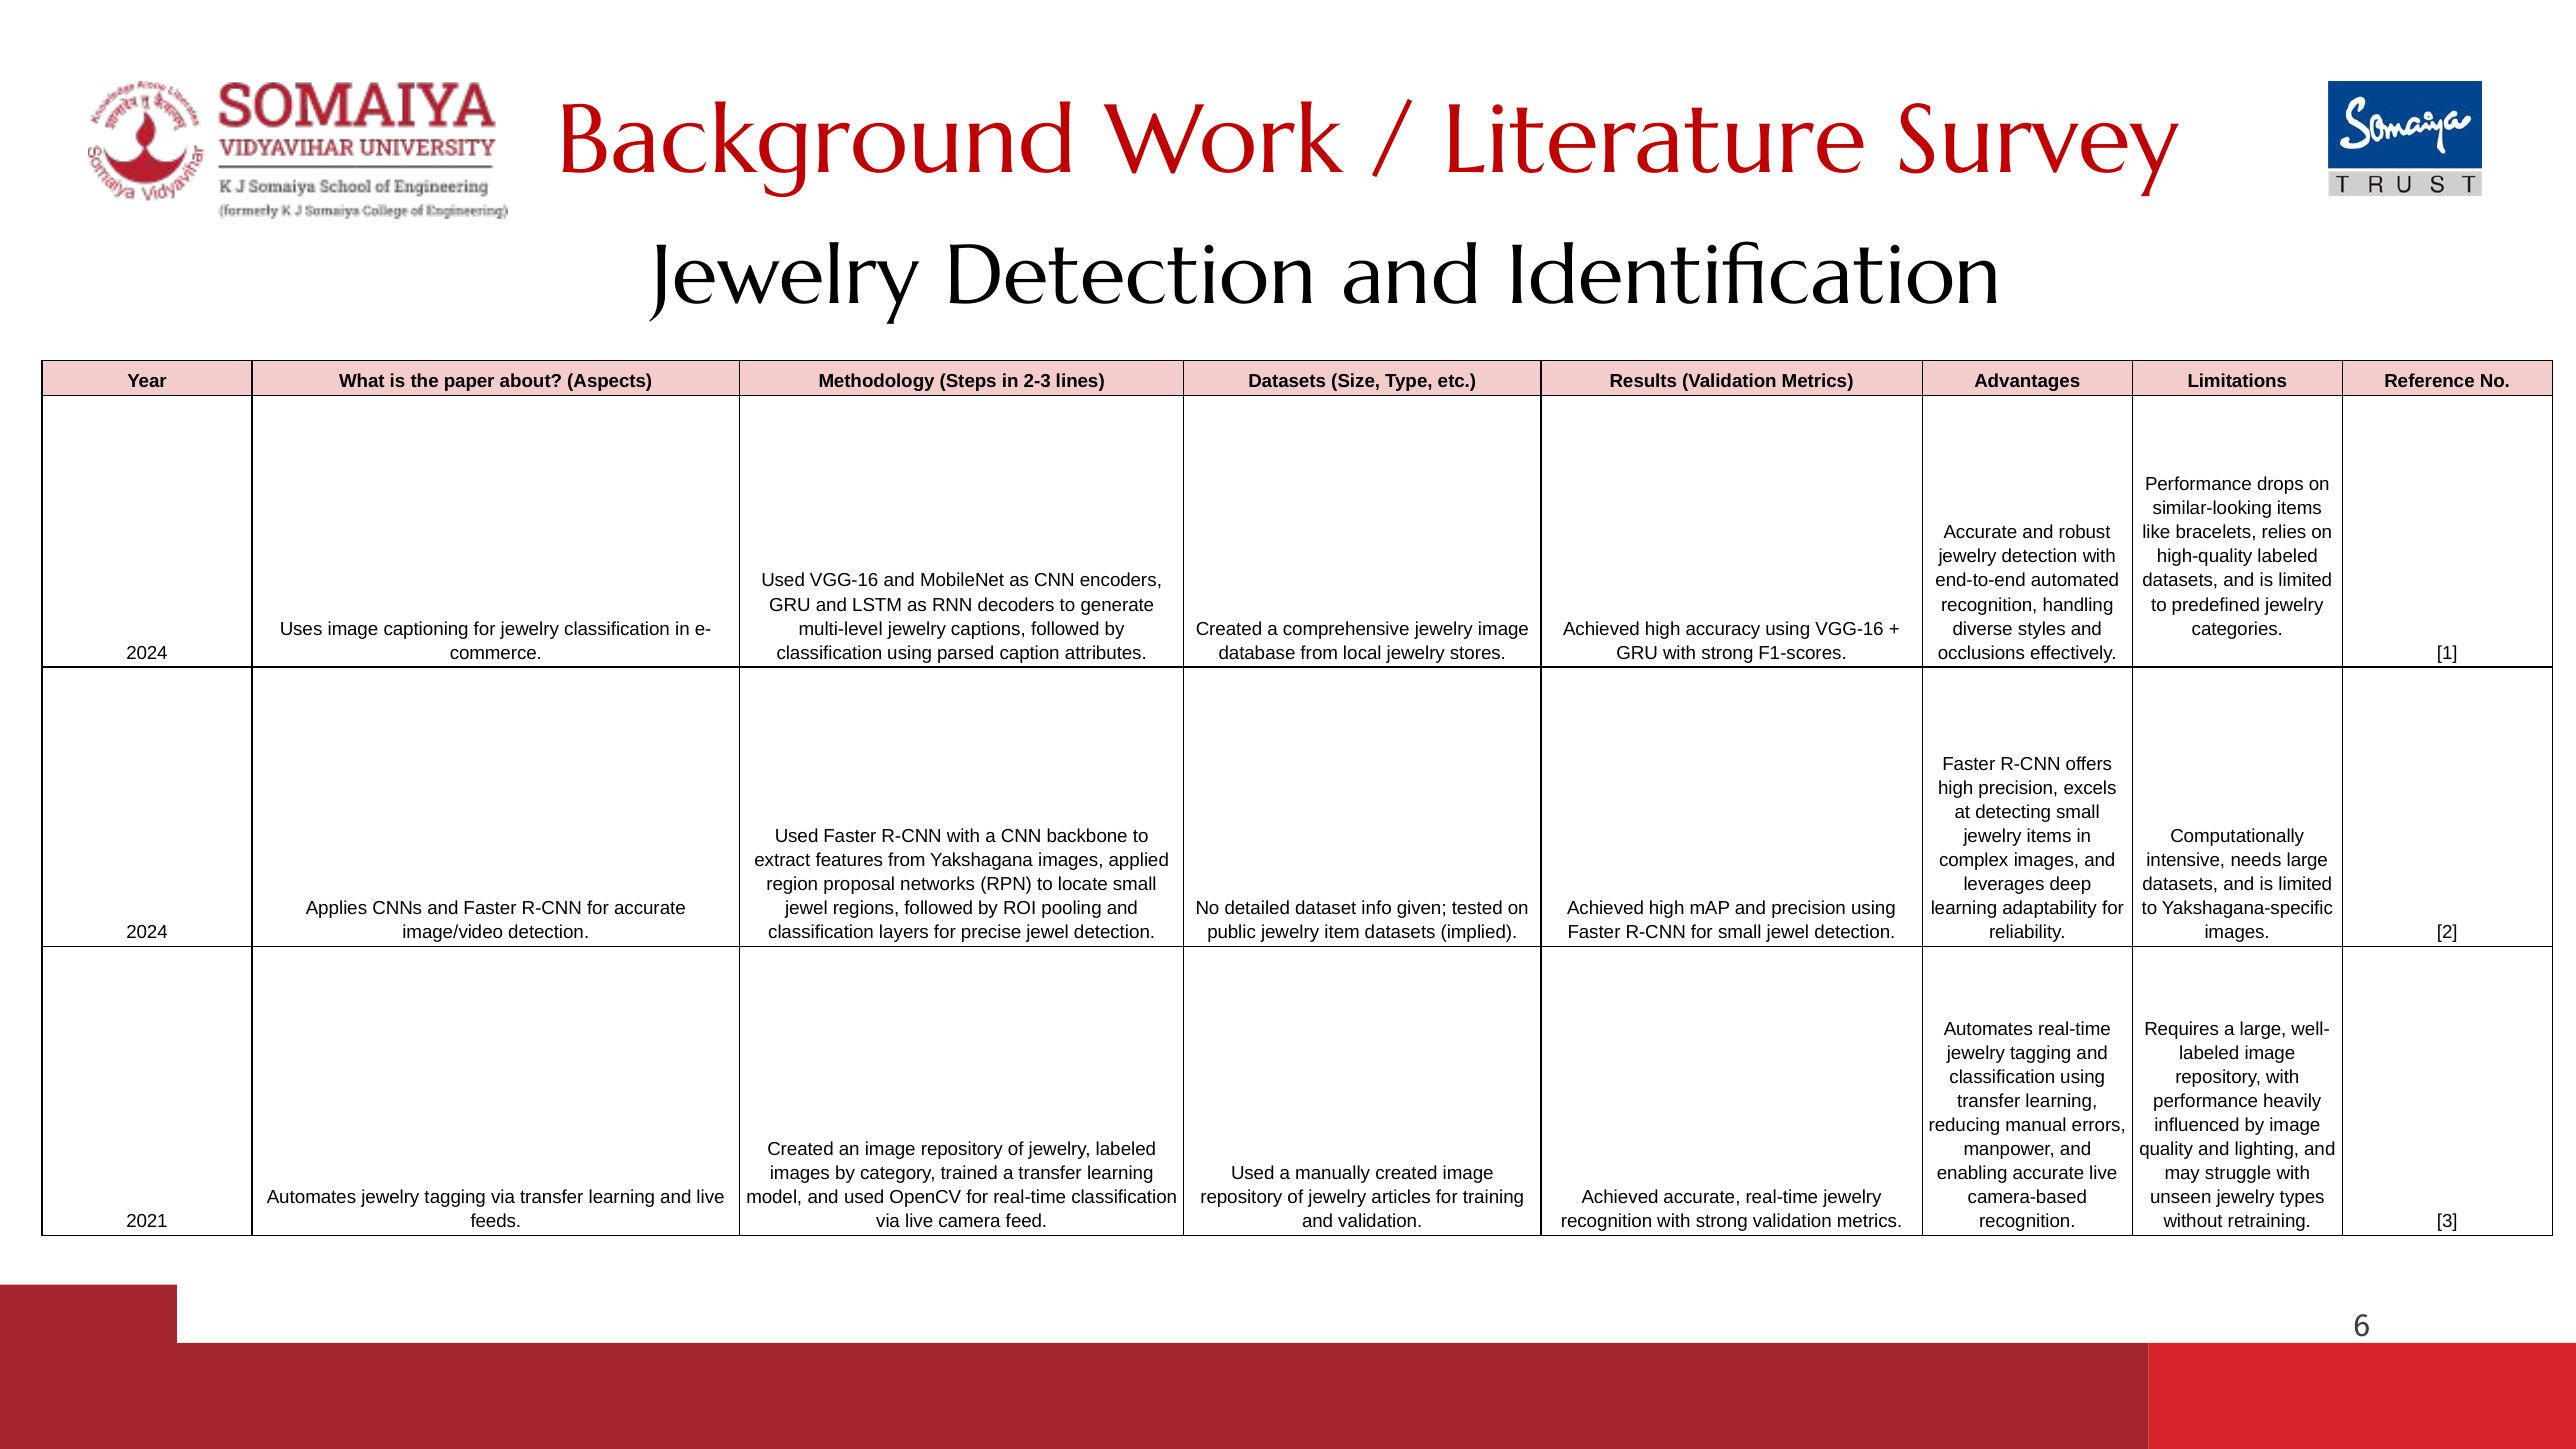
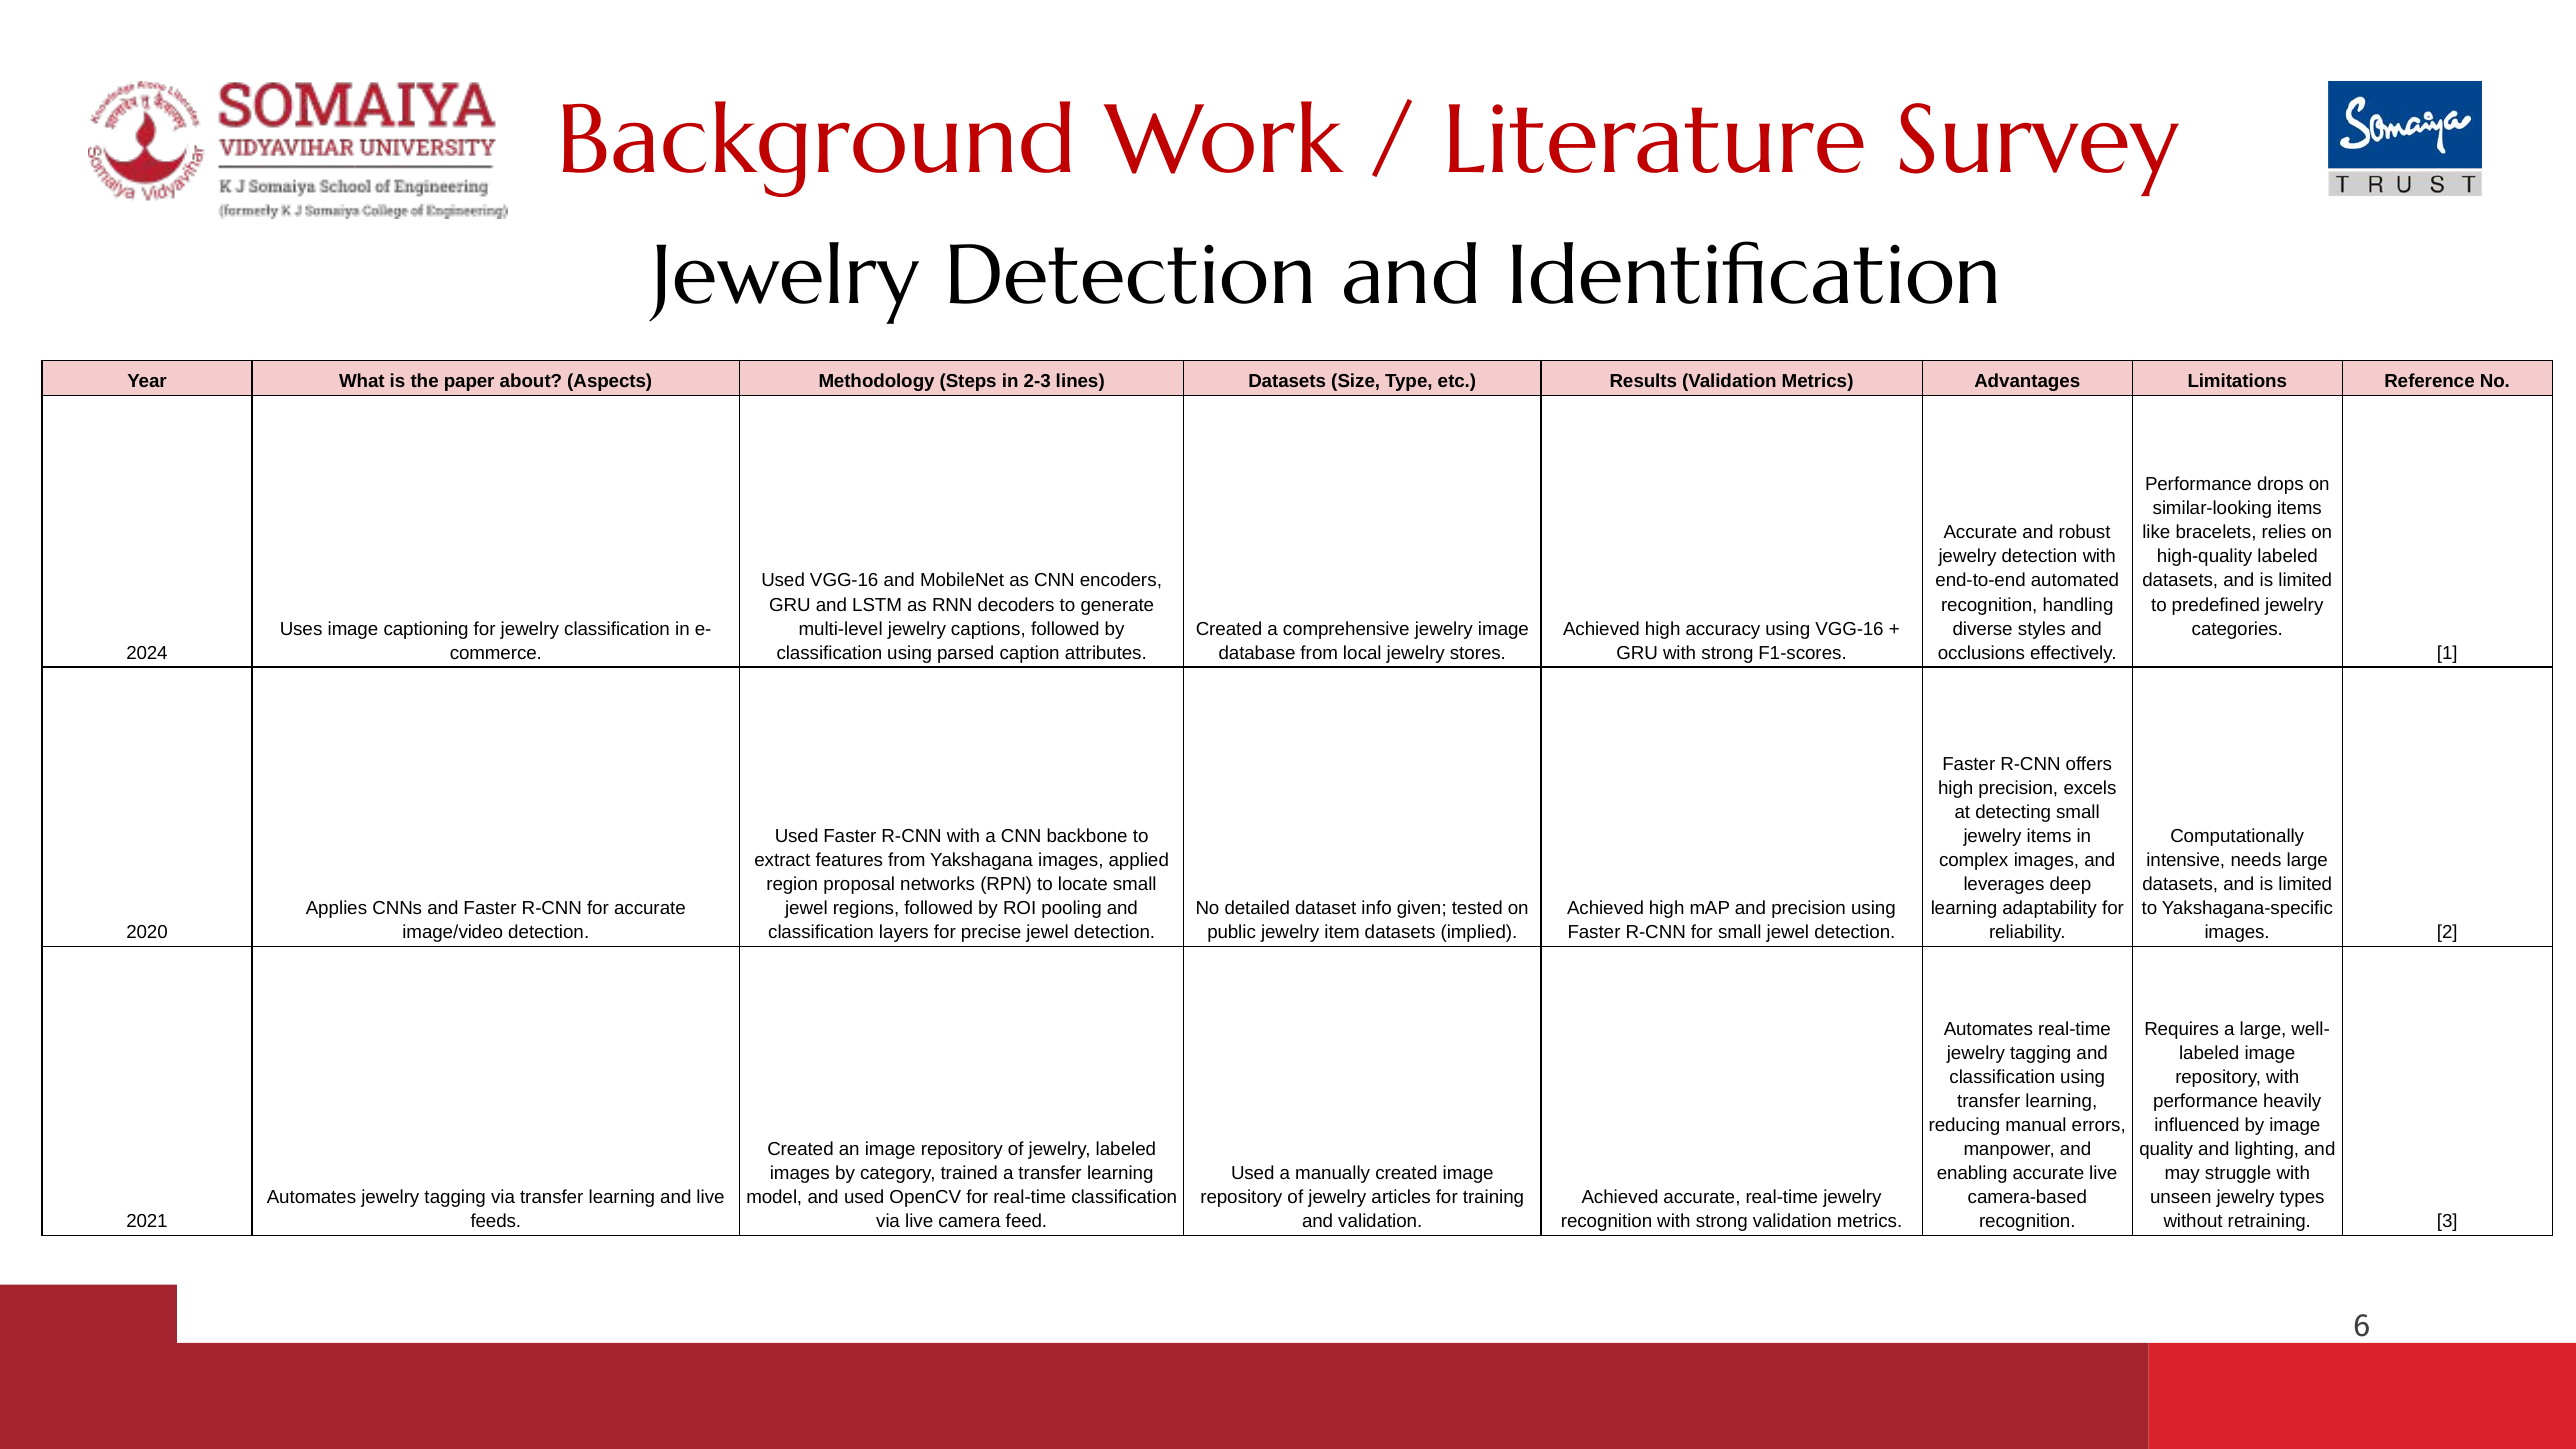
2024: 2024 -> 2020 (147, 932)
